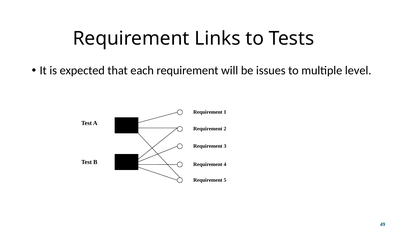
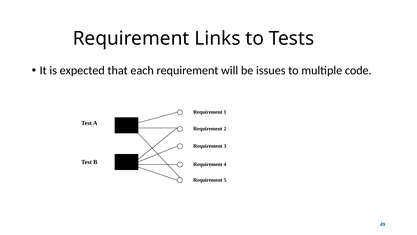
level: level -> code (358, 71)
